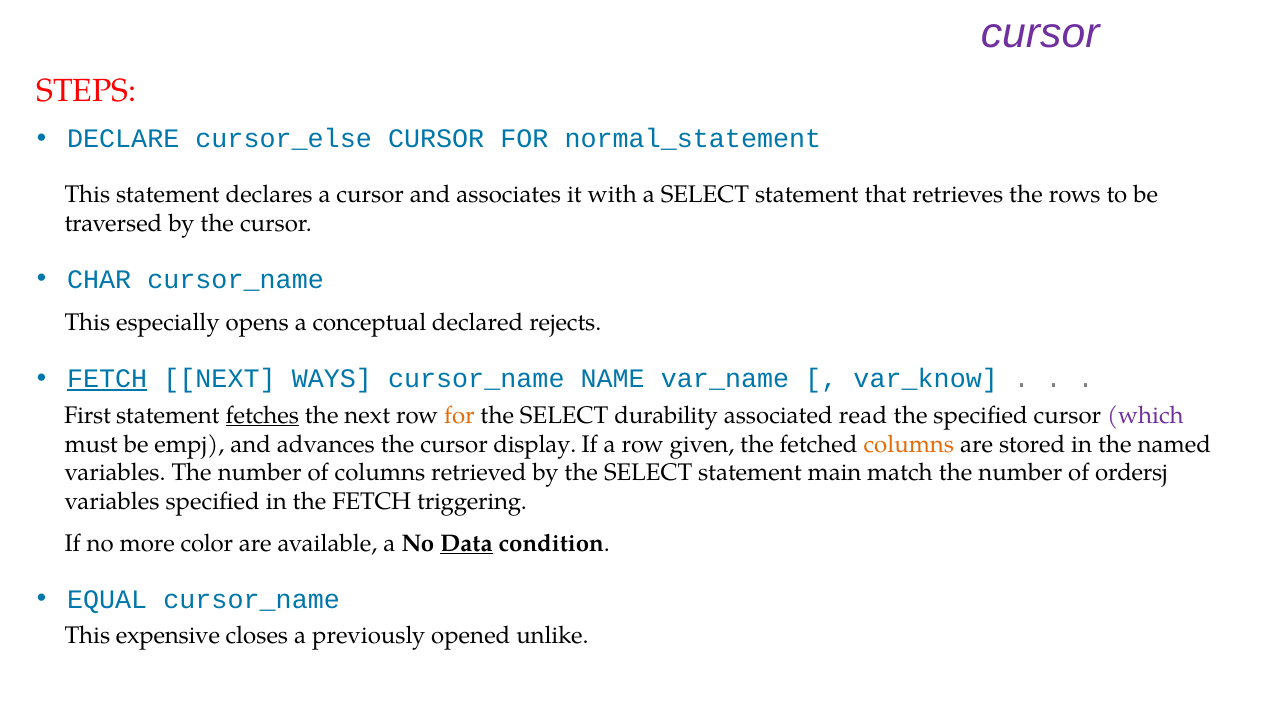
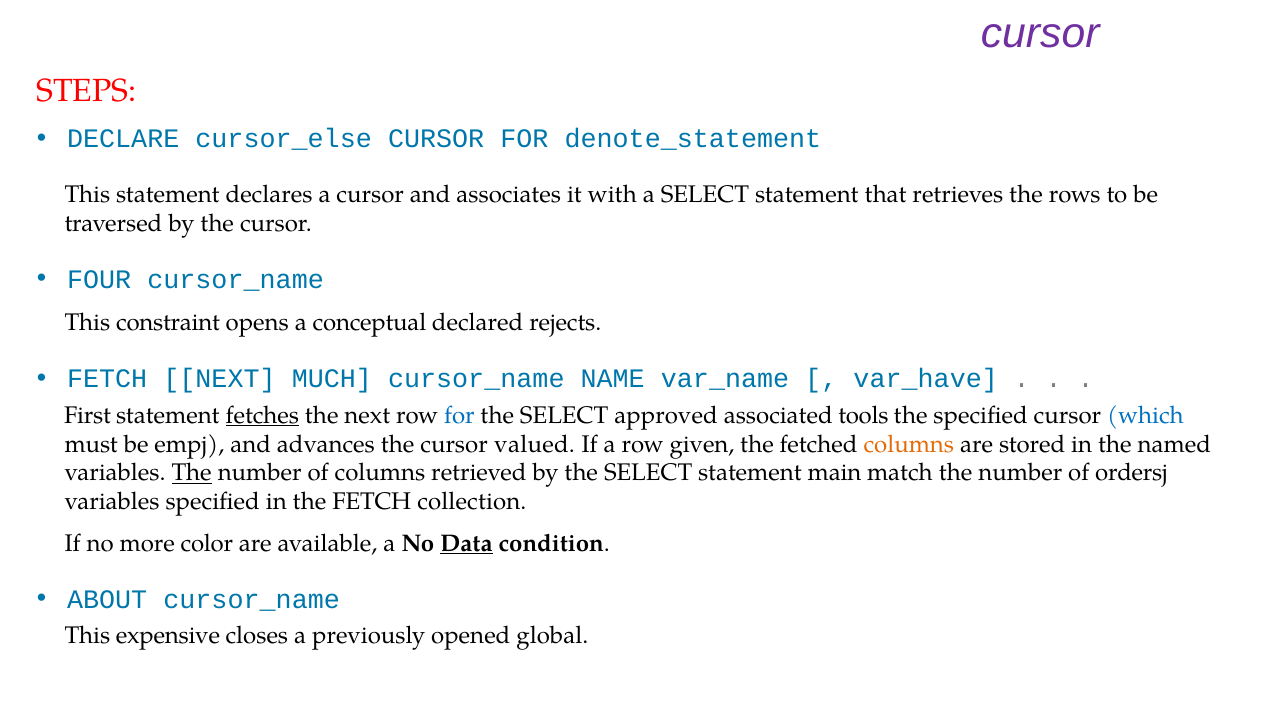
normal_statement: normal_statement -> denote_statement (693, 139)
CHAR: CHAR -> FOUR (99, 280)
especially: especially -> constraint (168, 323)
FETCH underline: present -> none (107, 379)
WAYS: WAYS -> MUCH (332, 379)
var_know: var_know -> var_have (926, 379)
for colour: orange -> blue (459, 416)
durability: durability -> approved (666, 416)
read: read -> tools (863, 416)
which colour: purple -> blue (1145, 416)
display: display -> valued (535, 444)
The underline: none -> present (192, 473)
triggering: triggering -> collection (472, 502)
EQUAL: EQUAL -> ABOUT (107, 600)
unlike: unlike -> global (552, 637)
